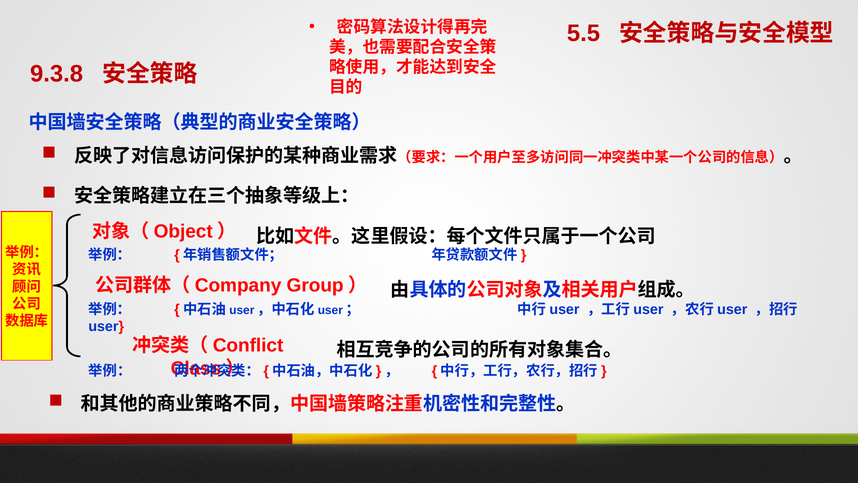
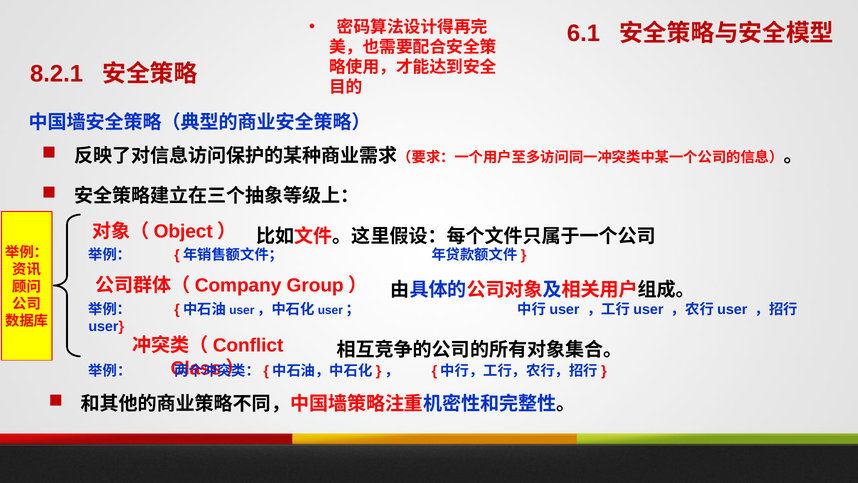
5.5: 5.5 -> 6.1 (584, 34)
9.3.8: 9.3.8 -> 8.2.1 (57, 74)
